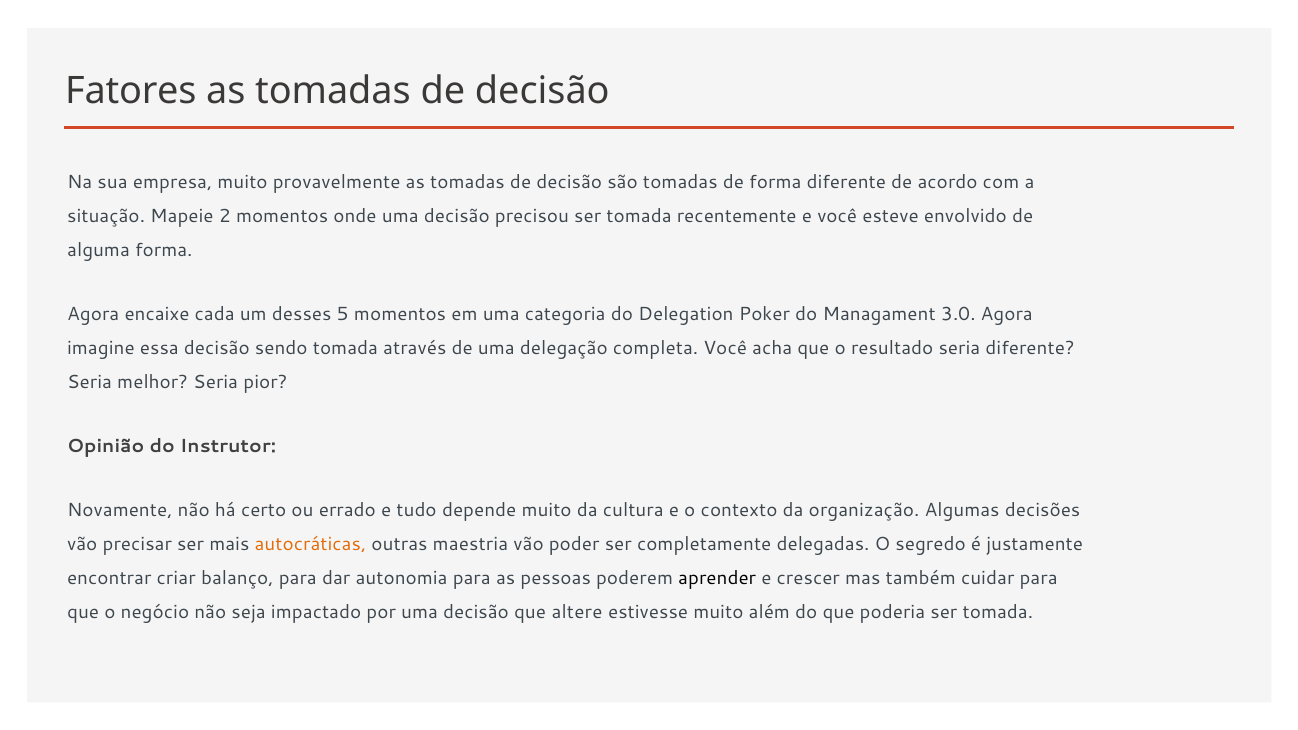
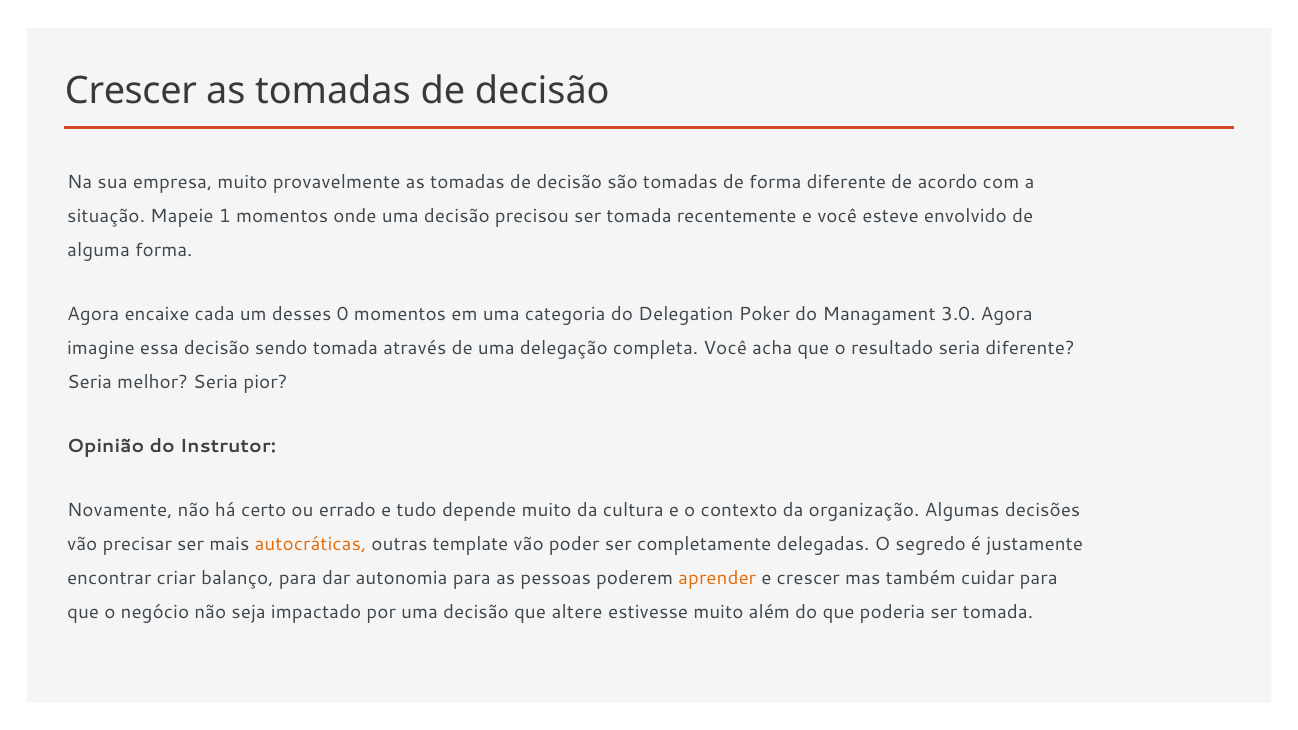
Fatores: Fatores -> Crescer (131, 91)
2: 2 -> 1 (225, 216)
5: 5 -> 0 (343, 314)
maestria: maestria -> template (471, 544)
aprender colour: black -> orange (717, 578)
